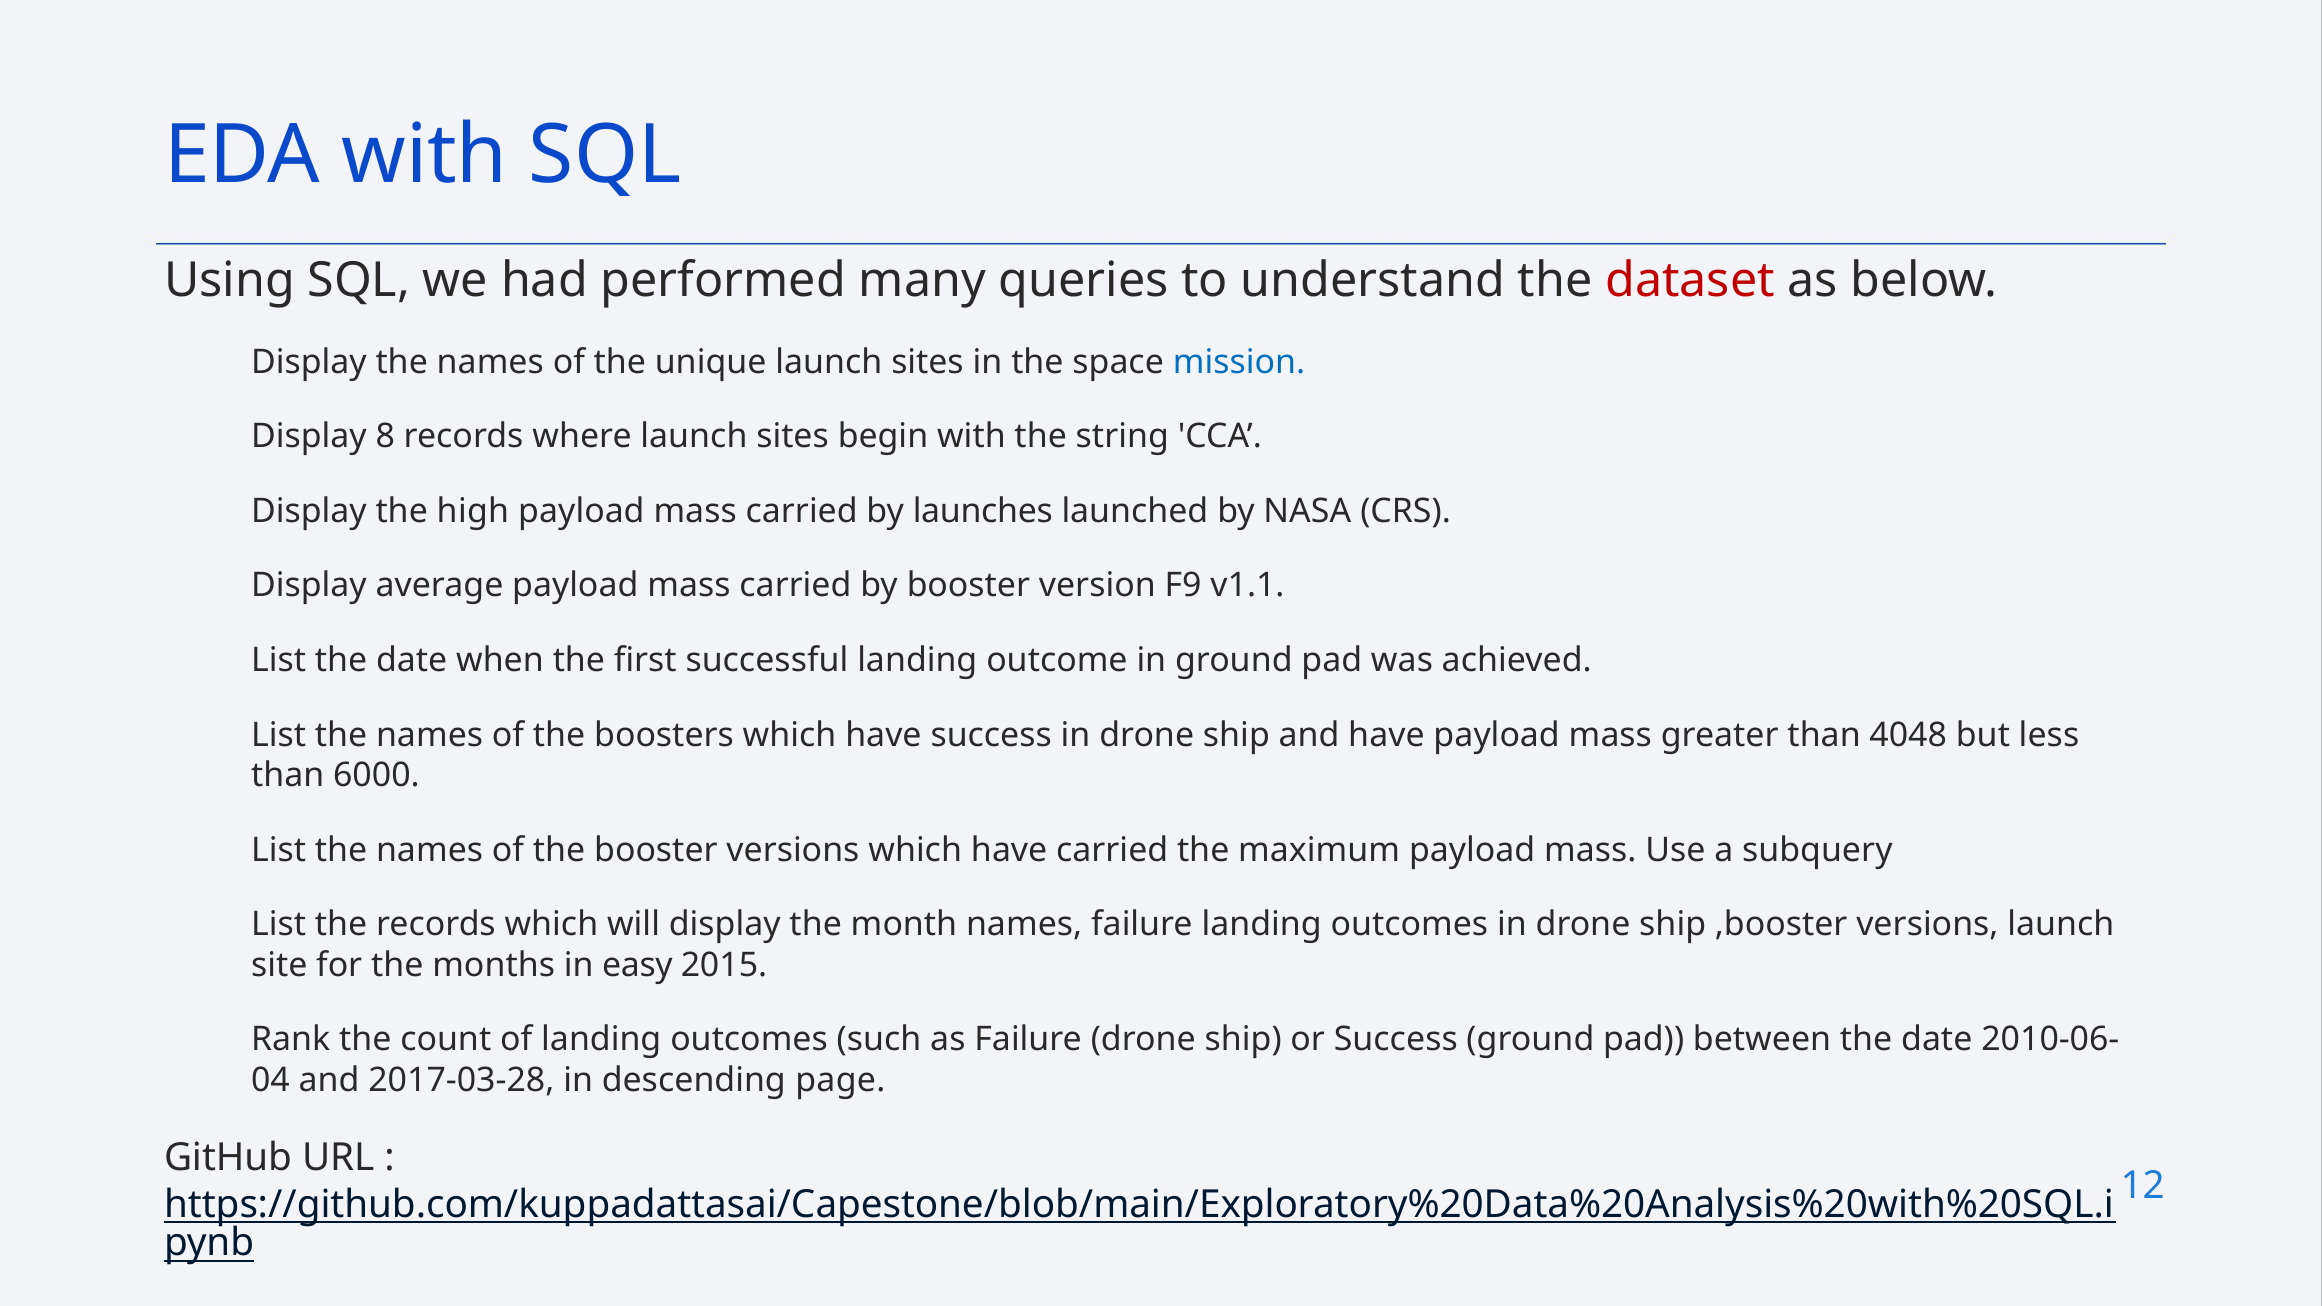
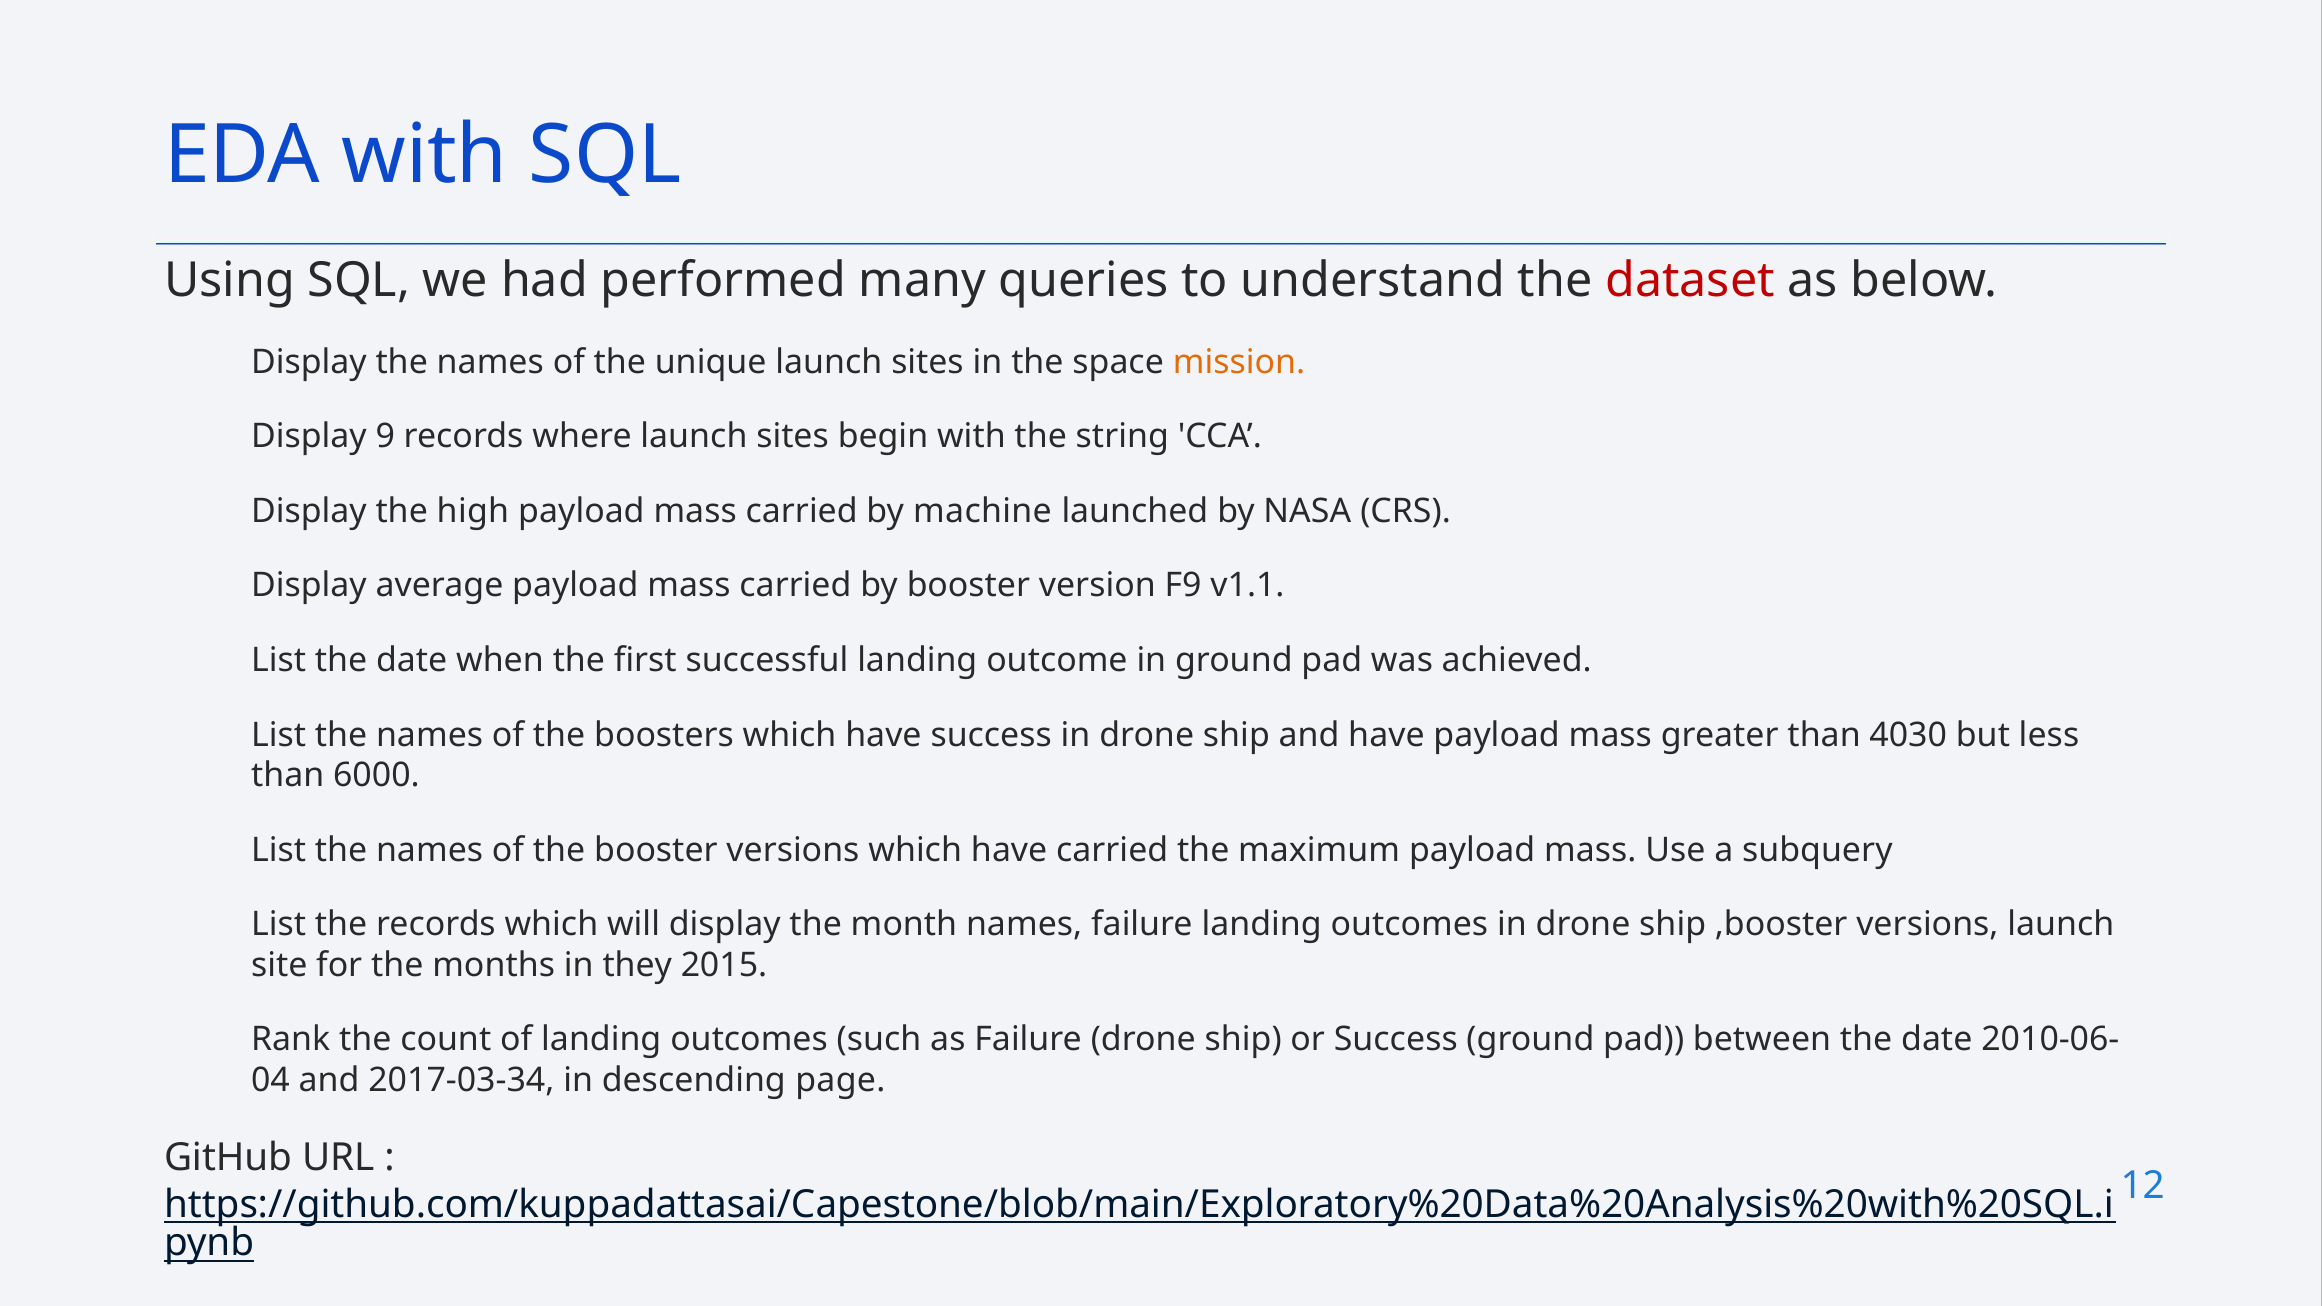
mission colour: blue -> orange (1239, 362)
8: 8 -> 9 (385, 437)
launches: launches -> machine (983, 511)
4048: 4048 -> 4030 (1908, 735)
easy: easy -> they (637, 965)
2017-03-28: 2017-03-28 -> 2017-03-34 (461, 1080)
